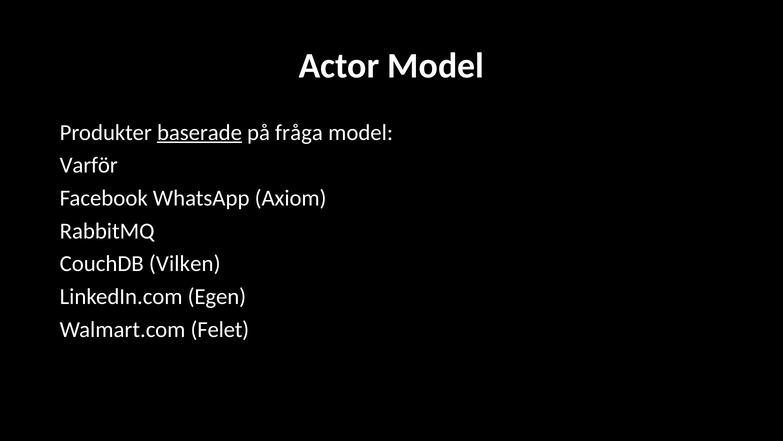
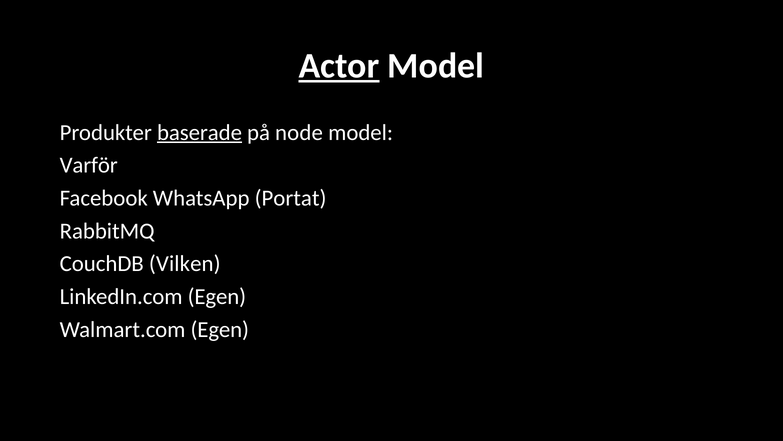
Actor underline: none -> present (339, 66)
fråga: fråga -> node (299, 132)
Axiom: Axiom -> Portat (291, 198)
Walmart.com Felet: Felet -> Egen (220, 329)
